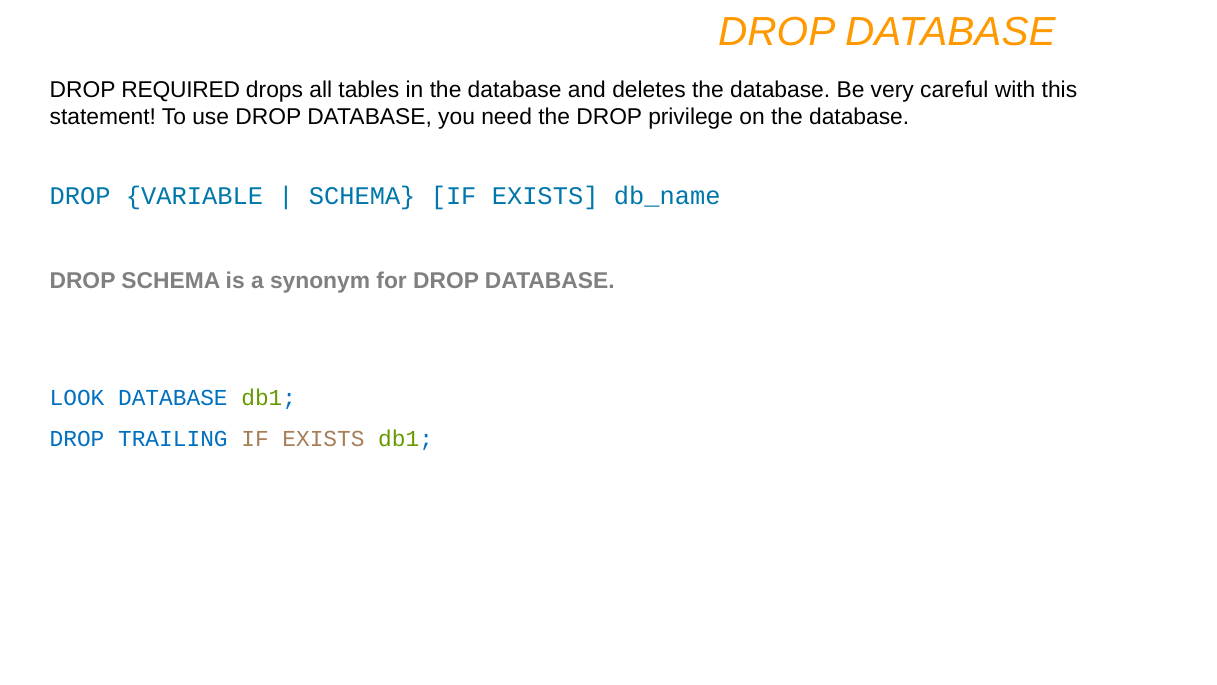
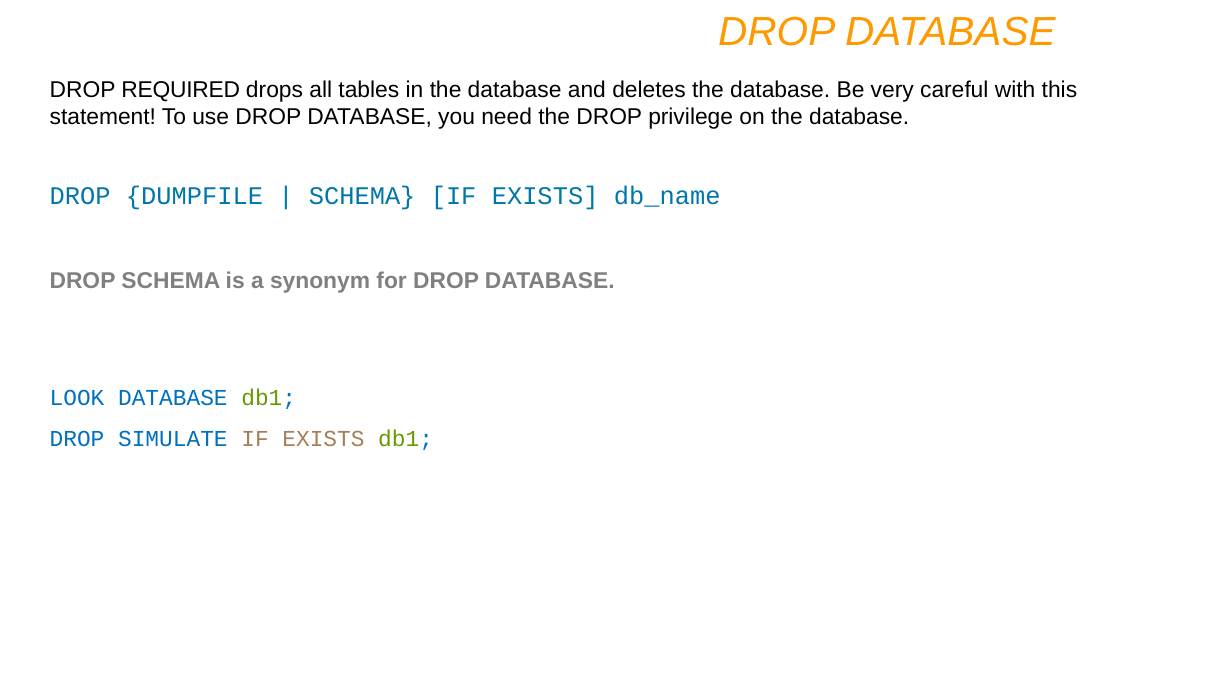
VARIABLE: VARIABLE -> DUMPFILE (194, 196)
TRAILING: TRAILING -> SIMULATE (173, 438)
